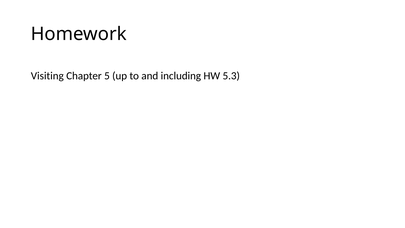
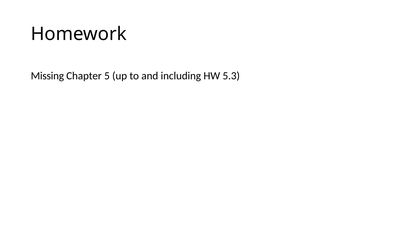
Visiting: Visiting -> Missing (47, 76)
